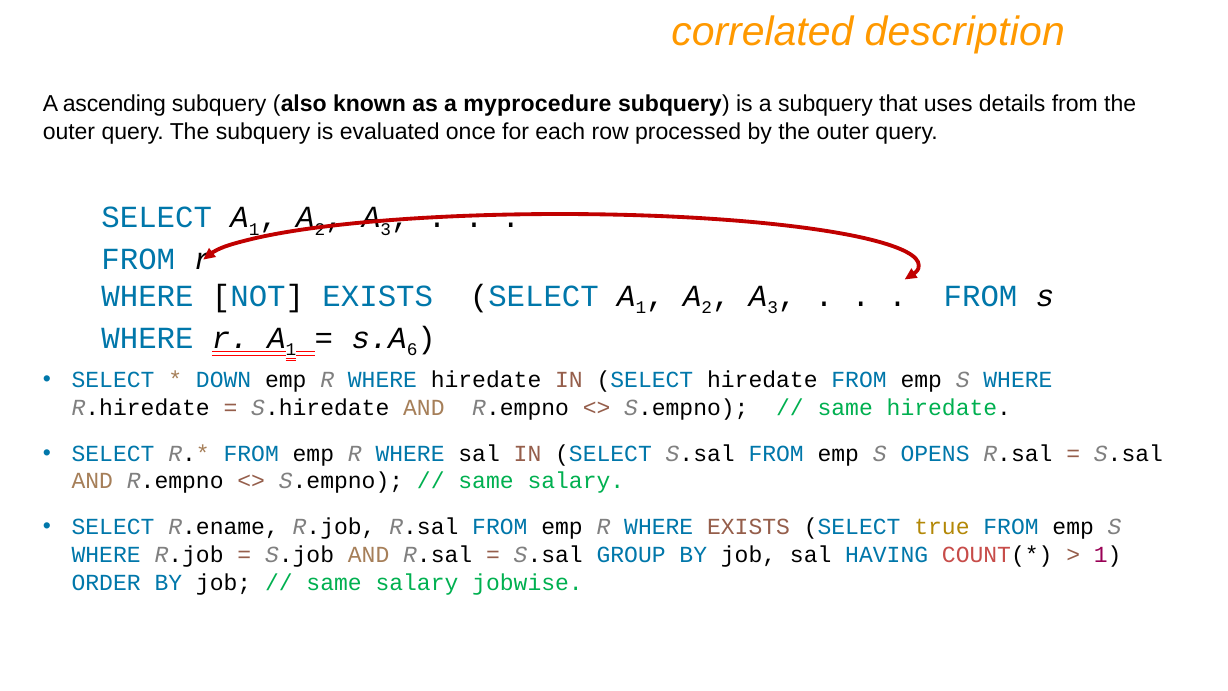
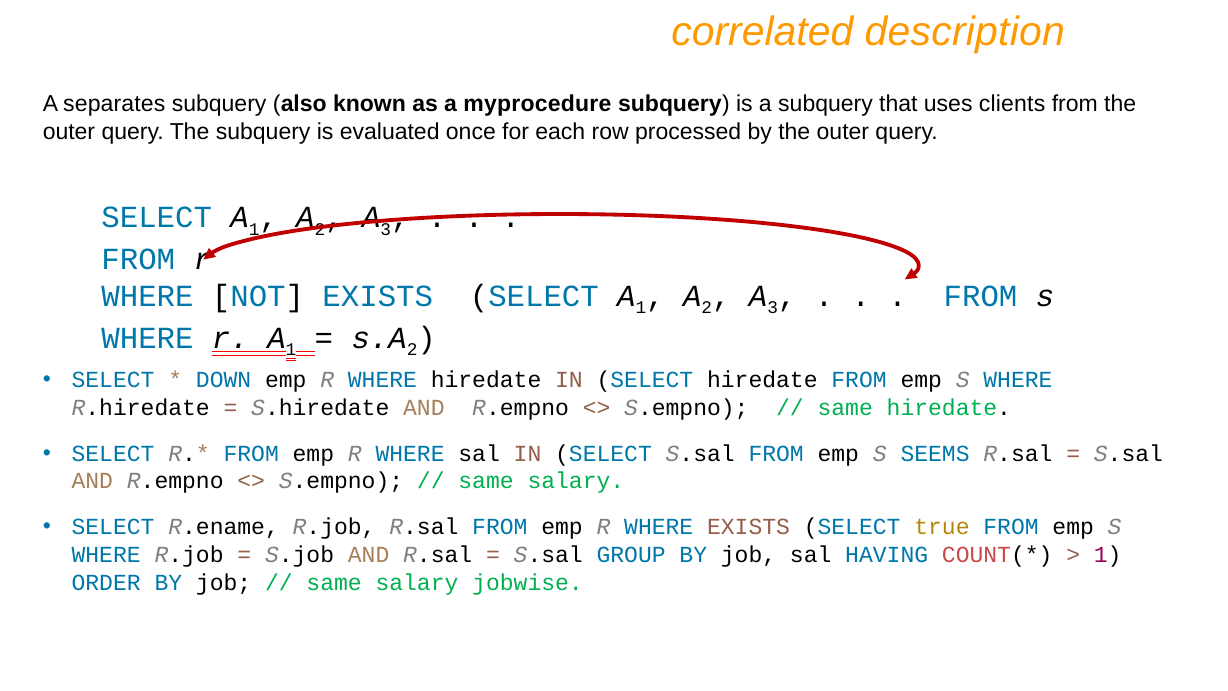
ascending: ascending -> separates (114, 104)
details: details -> clients (1012, 104)
6: 6 -> 2 (412, 350)
OPENS: OPENS -> SEEMS (935, 453)
